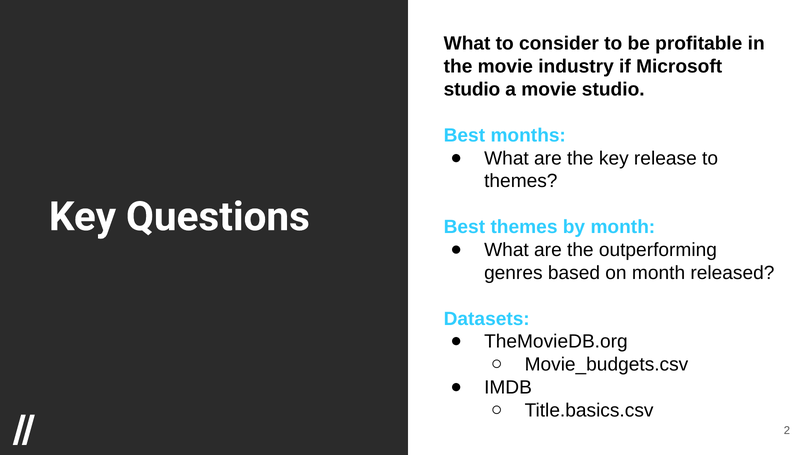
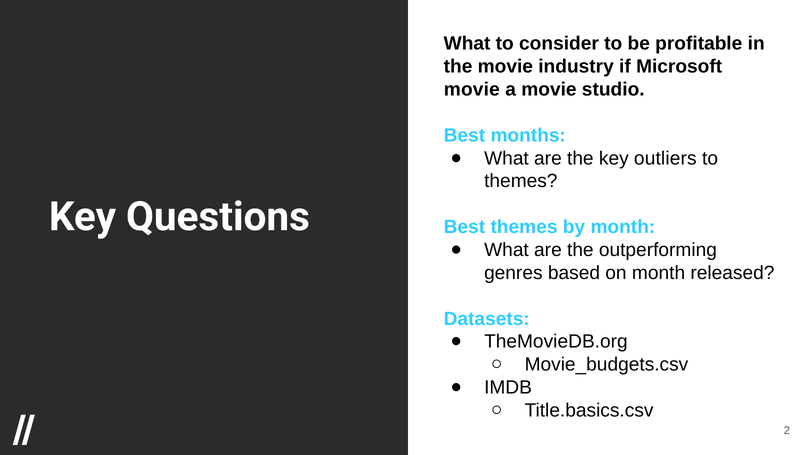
studio: studio -> movie (472, 89)
release: release -> outliers (665, 158)
